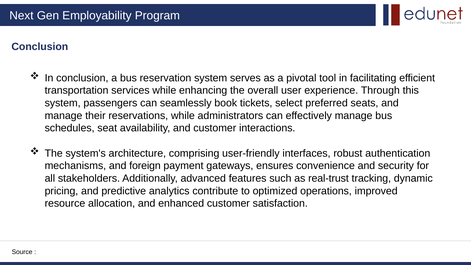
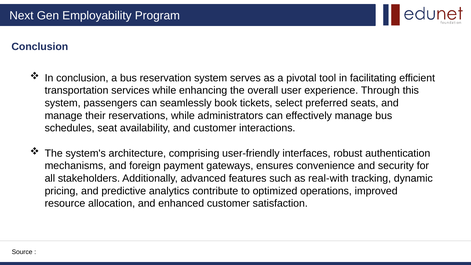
real-trust: real-trust -> real-with (328, 178)
